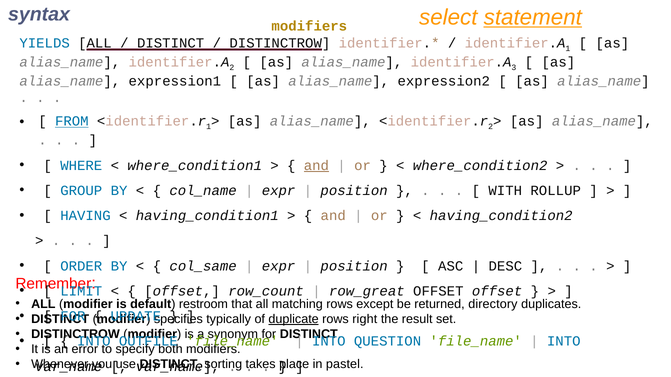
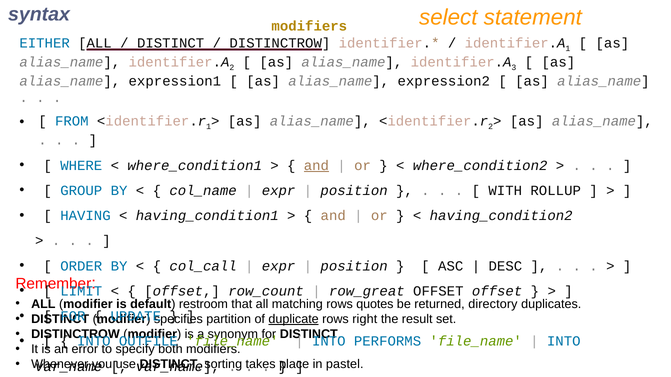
statement underline: present -> none (533, 17)
YIELDS: YIELDS -> EITHER (45, 43)
FROM underline: present -> none (72, 121)
col_same: col_same -> col_call (203, 266)
except: except -> quotes (375, 304)
typically: typically -> partition (229, 319)
QUESTION: QUESTION -> PERFORMS (388, 342)
